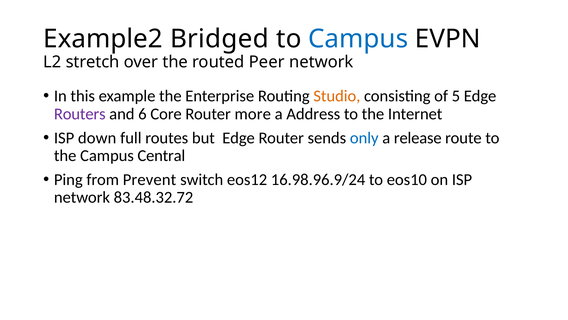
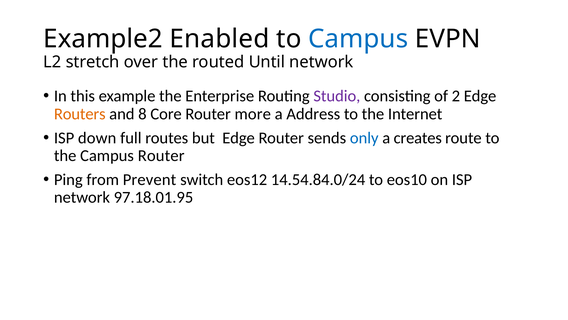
Bridged: Bridged -> Enabled (219, 39)
Peer: Peer -> Until (267, 62)
Studio colour: orange -> purple (337, 96)
5: 5 -> 2 (456, 96)
Routers colour: purple -> orange (80, 114)
6: 6 -> 8 (142, 114)
release: release -> creates (418, 138)
Campus Central: Central -> Router (161, 156)
16.98.96.9/24: 16.98.96.9/24 -> 14.54.84.0/24 (318, 179)
83.48.32.72: 83.48.32.72 -> 97.18.01.95 (153, 197)
